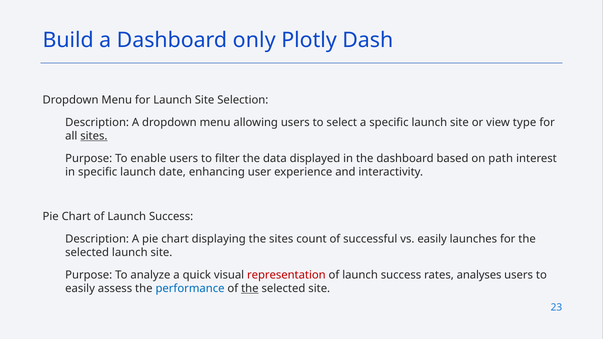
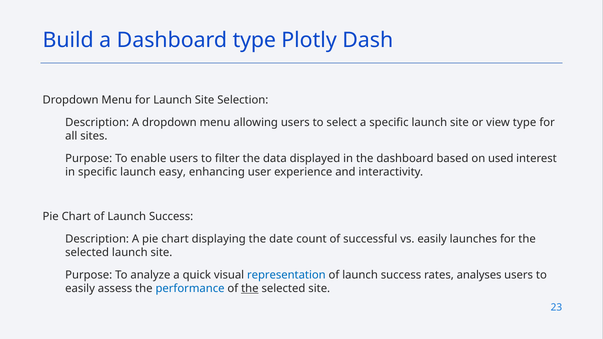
Dashboard only: only -> type (254, 40)
sites underline: present -> none (94, 136)
path: path -> used (501, 158)
date: date -> easy (172, 172)
the sites: sites -> date (281, 239)
representation colour: red -> blue (286, 275)
